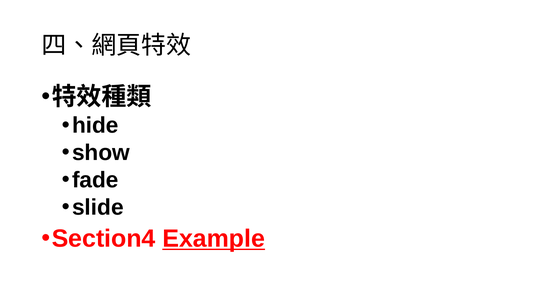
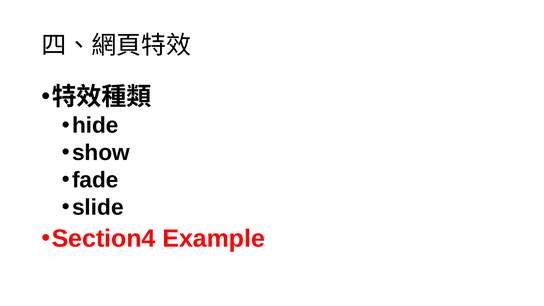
Example underline: present -> none (214, 239)
